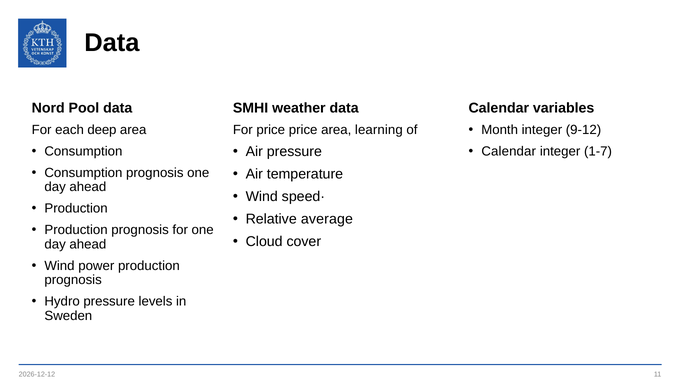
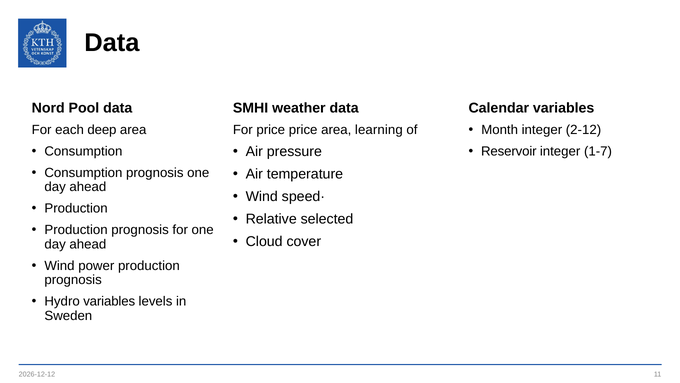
9-12: 9-12 -> 2-12 (583, 130)
Calendar: Calendar -> Reservoir (509, 151)
average: average -> selected (327, 219)
Hydro pressure: pressure -> variables (109, 301)
